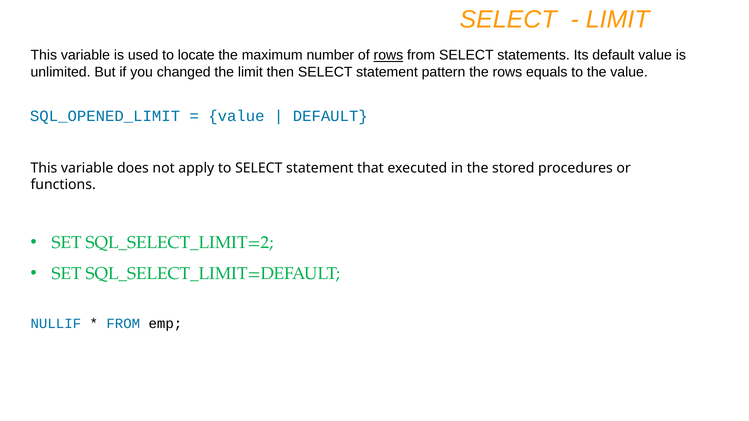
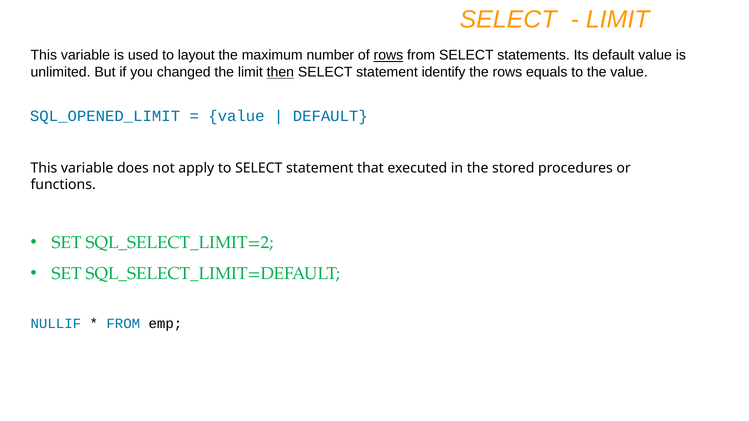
locate: locate -> layout (196, 55)
then underline: none -> present (280, 72)
pattern: pattern -> identify (444, 72)
